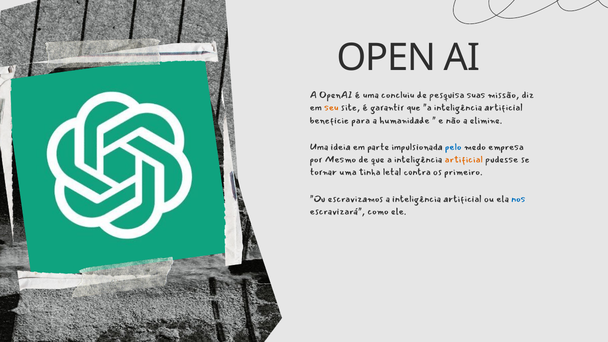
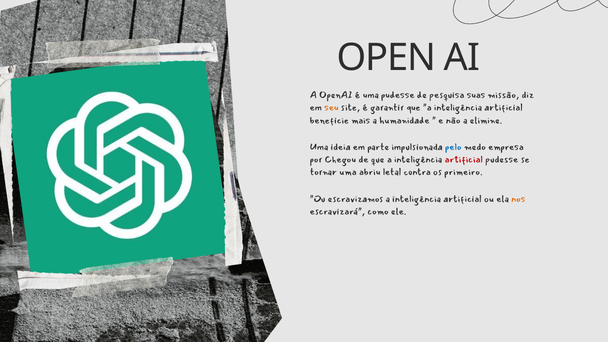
uma concluiu: concluiu -> pudesse (398, 95)
para: para -> mais (361, 120)
Mesmo: Mesmo -> Chegou (340, 160)
artificial colour: orange -> red (464, 160)
tinha: tinha -> abriu (370, 172)
nos colour: blue -> orange (518, 199)
